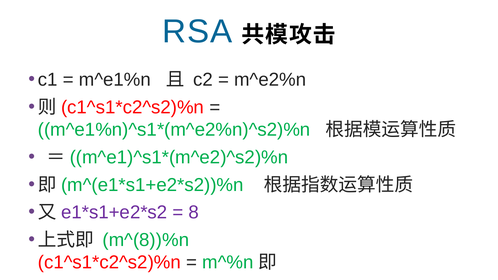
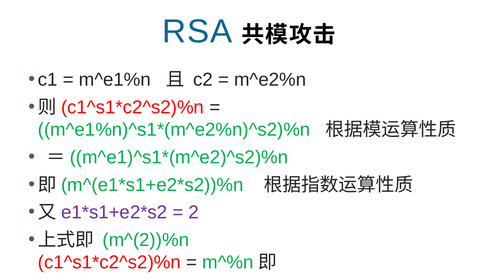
8: 8 -> 2 (194, 213)
m^(8))%n: m^(8))%n -> m^(2))%n (146, 240)
